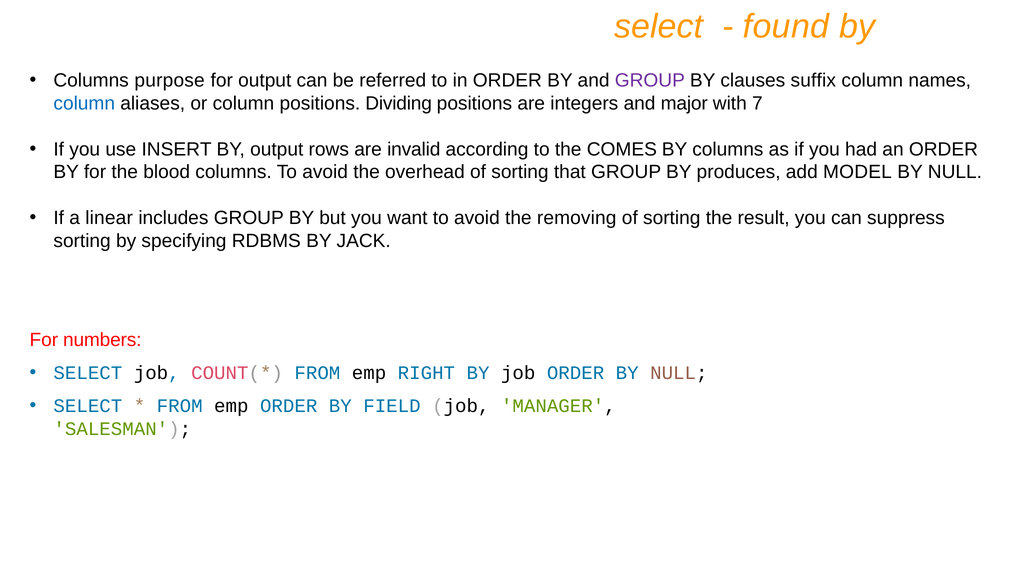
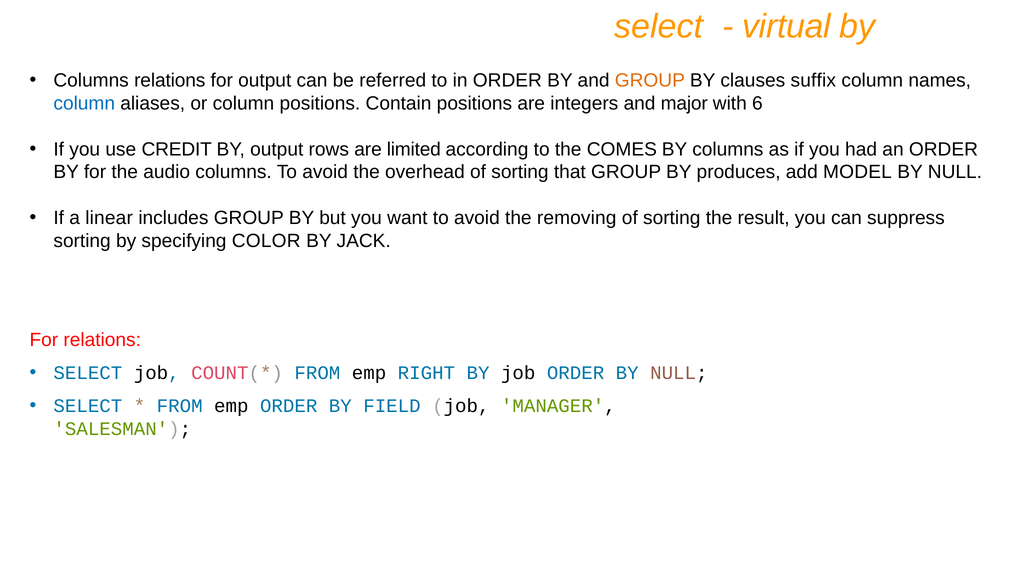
found: found -> virtual (786, 27)
Columns purpose: purpose -> relations (170, 80)
GROUP colour: purple -> orange (650, 80)
Dividing: Dividing -> Contain (399, 103)
7: 7 -> 6 (757, 103)
INSERT: INSERT -> CREDIT (177, 149)
invalid: invalid -> limited (414, 149)
blood: blood -> audio (167, 172)
RDBMS: RDBMS -> COLOR (266, 241)
For numbers: numbers -> relations (102, 340)
